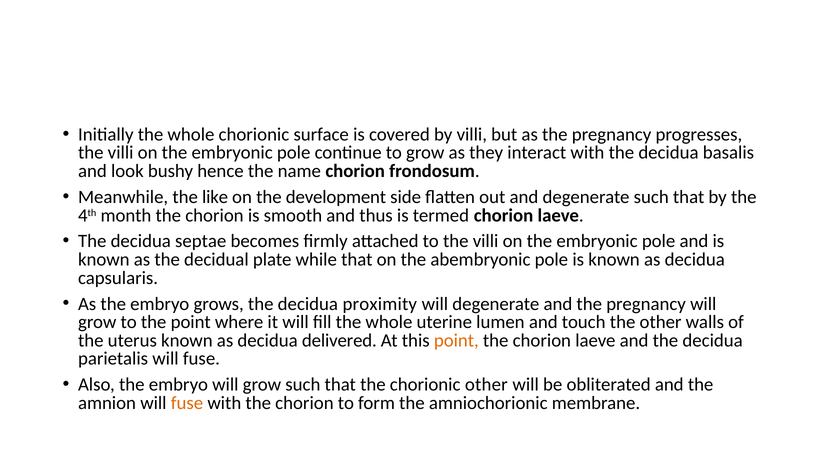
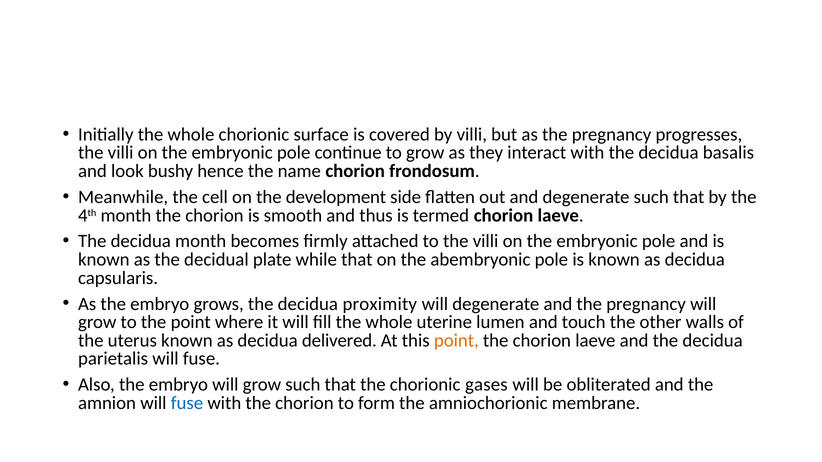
like: like -> cell (215, 197)
decidua septae: septae -> month (201, 241)
chorionic other: other -> gases (486, 385)
fuse colour: orange -> blue (187, 403)
